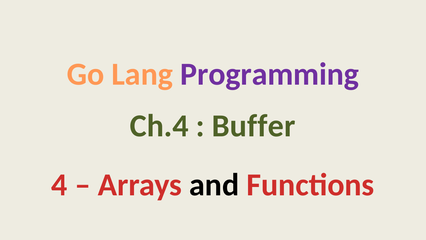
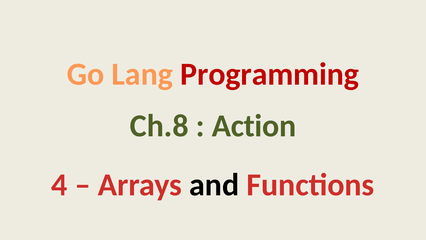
Programming colour: purple -> red (270, 74)
Ch.4: Ch.4 -> Ch.8 (159, 126)
Buffer: Buffer -> Action (254, 126)
